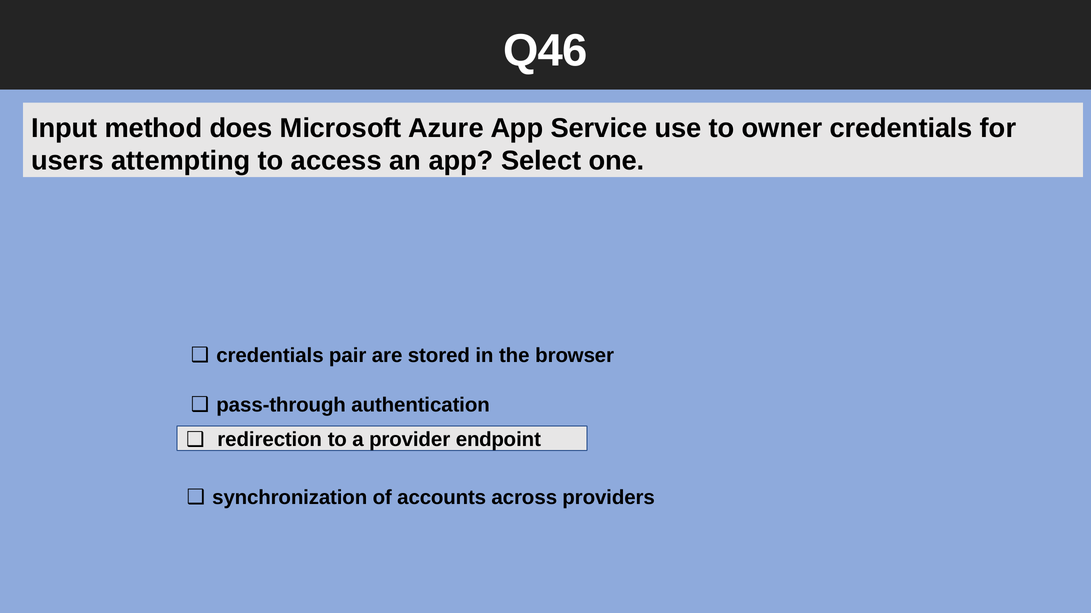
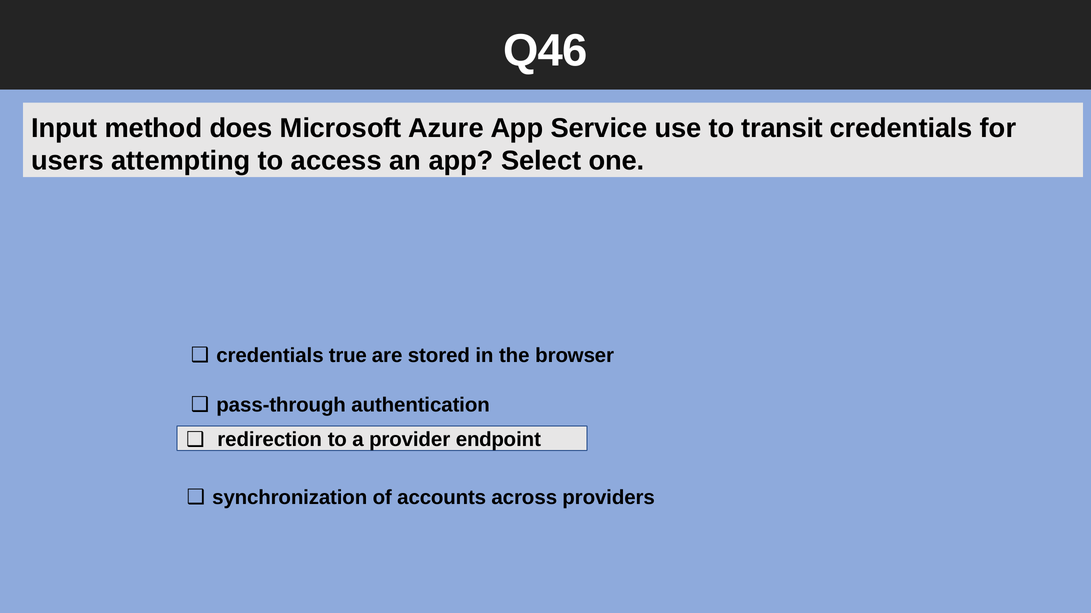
owner: owner -> transit (782, 128)
pair: pair -> true (348, 356)
